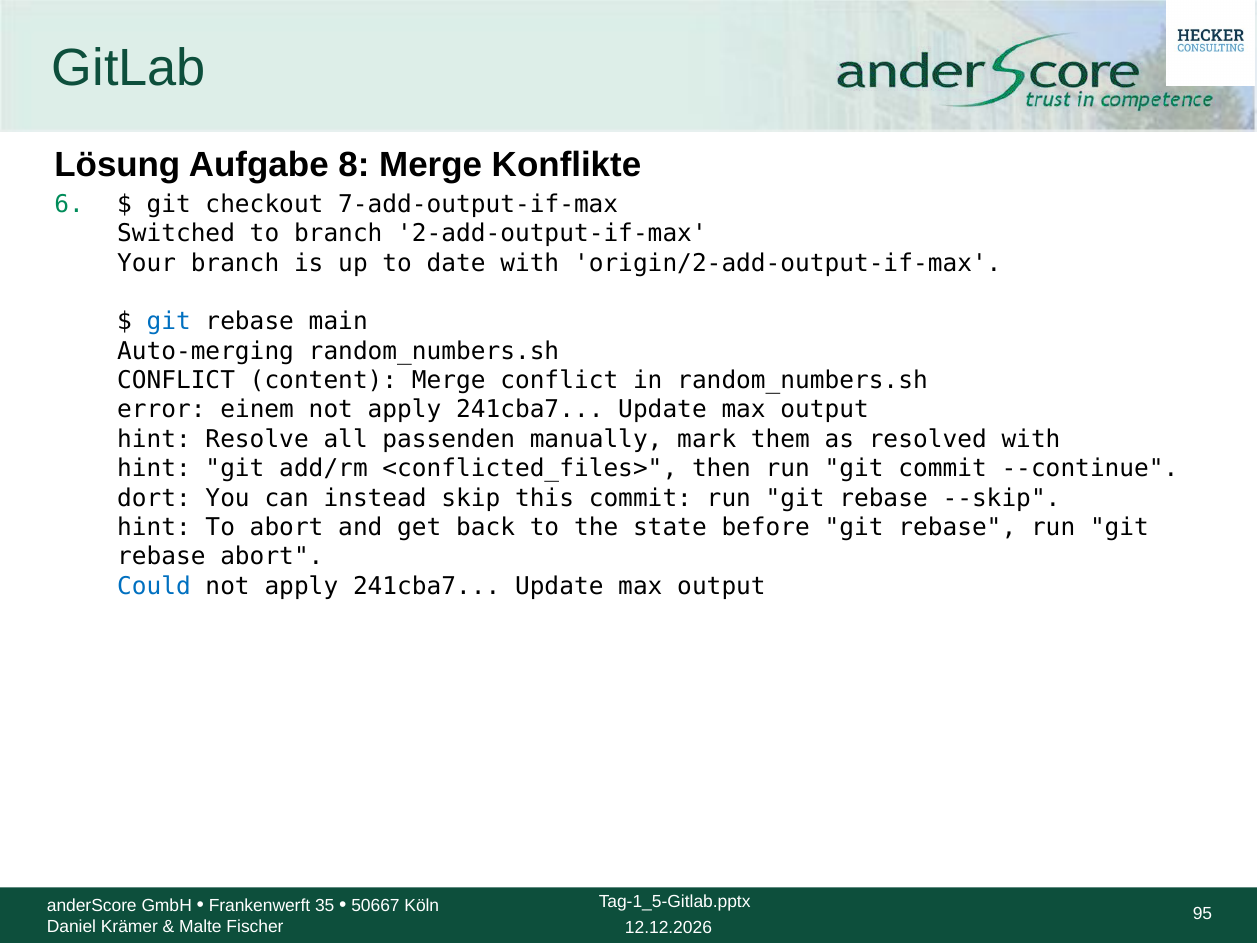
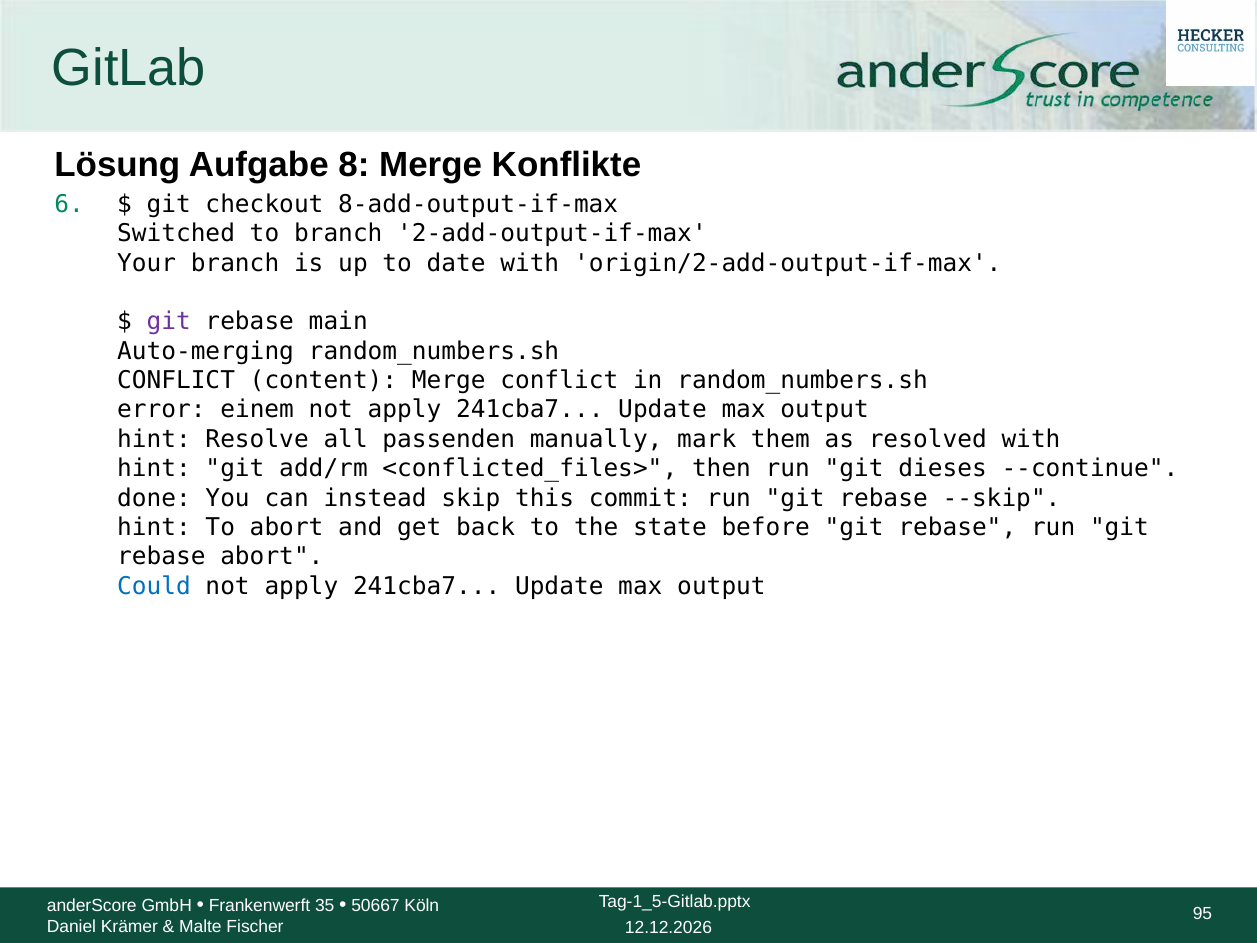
7-add-output-if-max: 7-add-output-if-max -> 8-add-output-if-max (478, 204)
git colour: blue -> purple (169, 322)
git commit: commit -> dieses (943, 469)
dort: dort -> done (154, 498)
